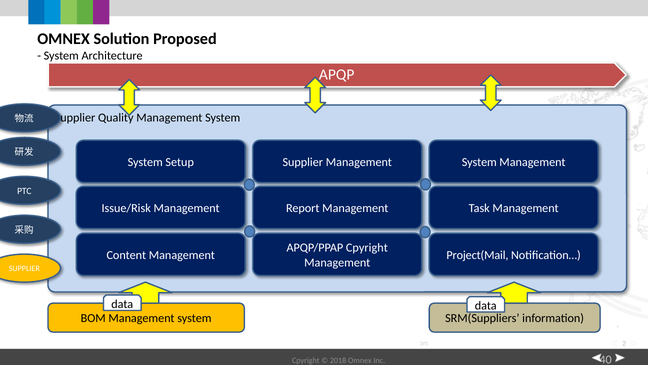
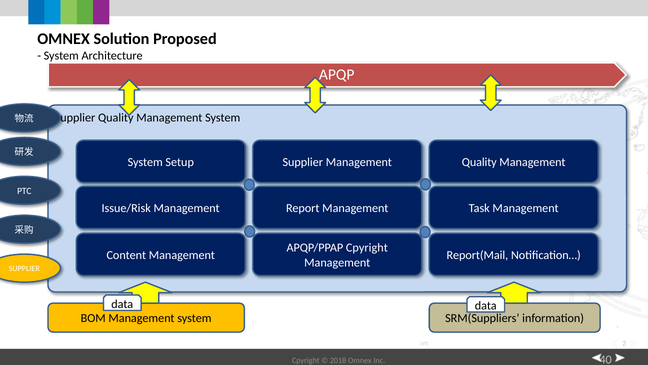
Supplier Management System: System -> Quality (479, 162)
Project(Mail: Project(Mail -> Report(Mail (477, 255)
